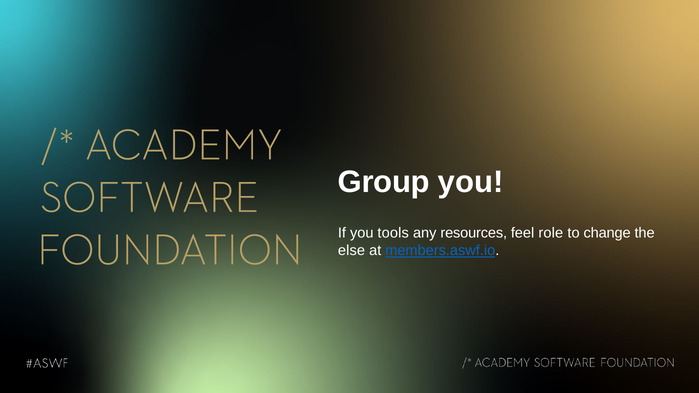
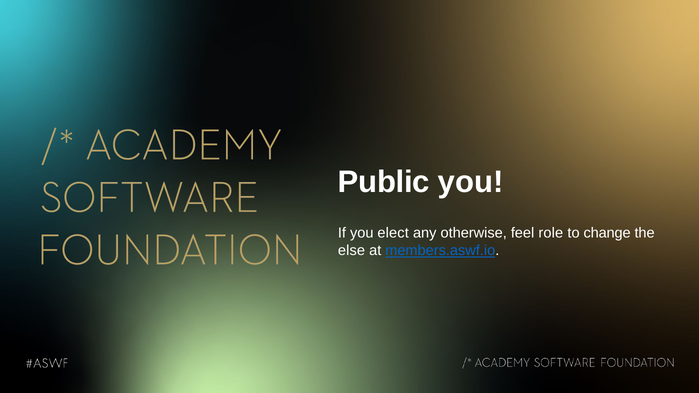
Group: Group -> Public (384, 182)
tools: tools -> elect (393, 233)
resources: resources -> otherwise (474, 233)
